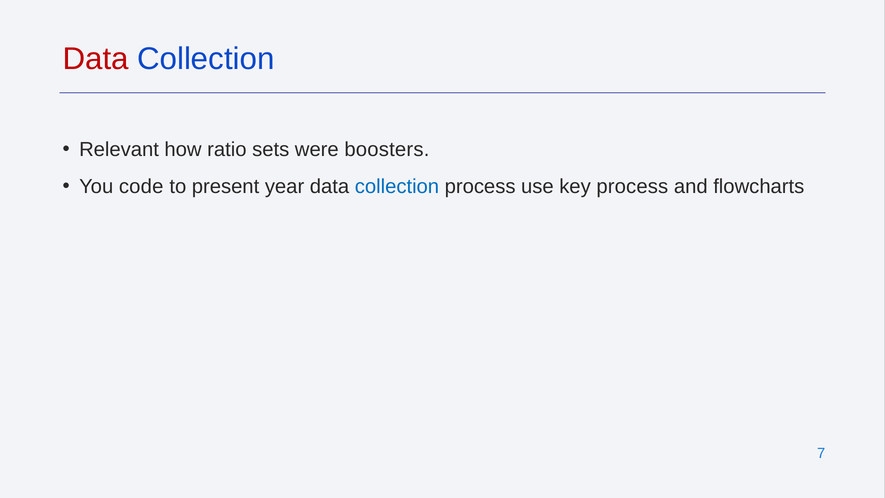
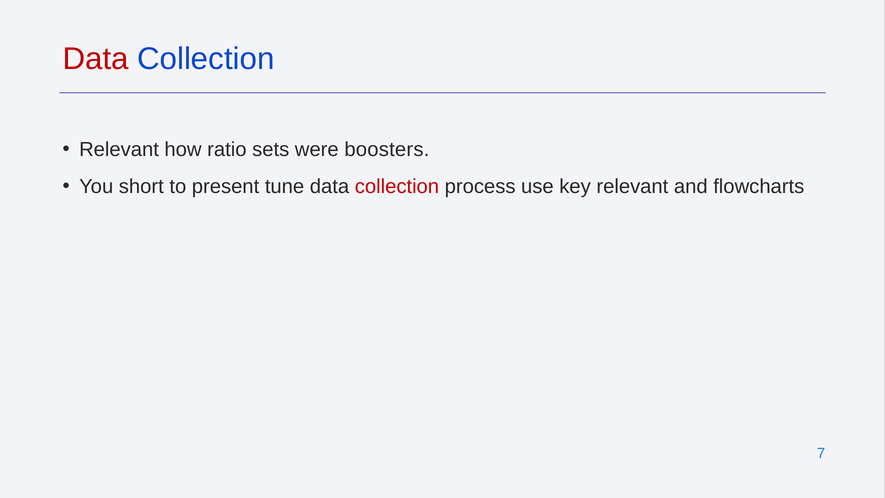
code: code -> short (141, 187)
year: year -> tune (285, 187)
collection colour: blue -> red (397, 187)
key process: process -> relevant (632, 187)
